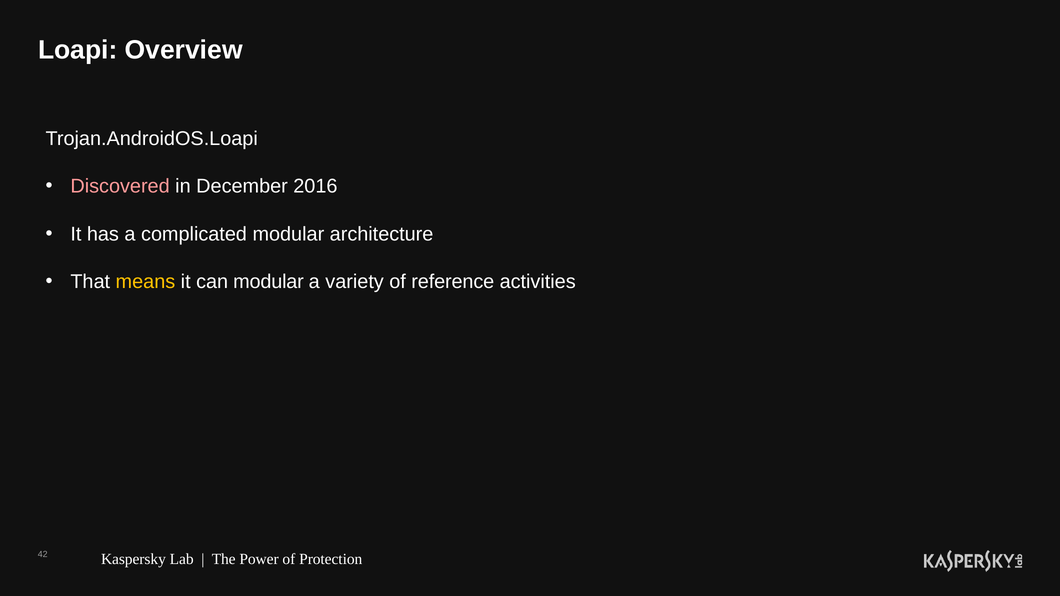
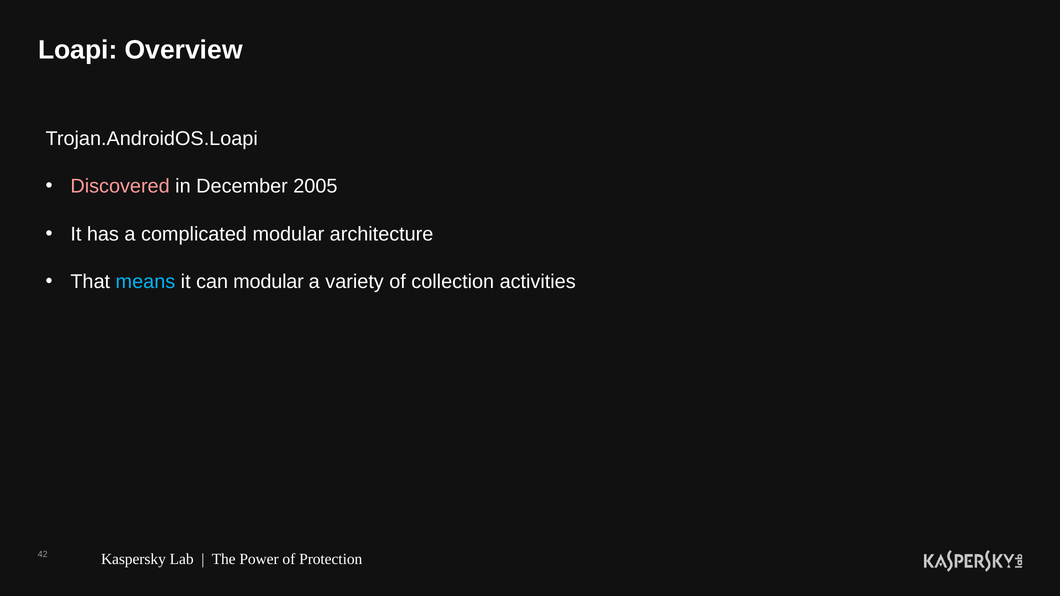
2016: 2016 -> 2005 (315, 186)
means colour: yellow -> light blue (145, 282)
reference: reference -> collection (453, 282)
